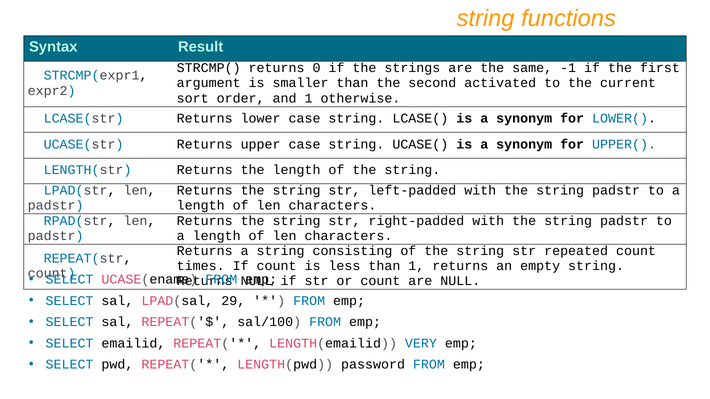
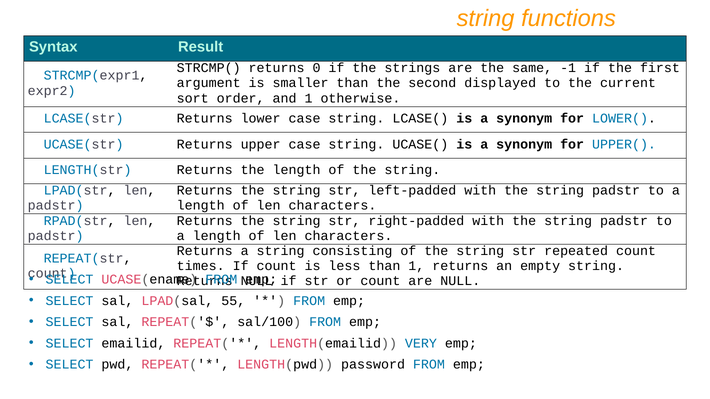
activated: activated -> displayed (500, 83)
29: 29 -> 55 (233, 301)
